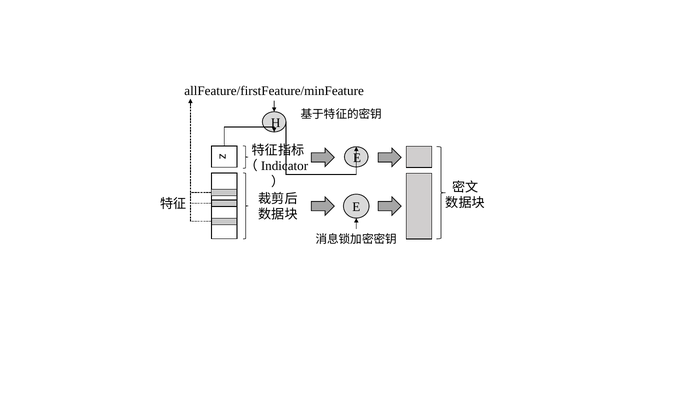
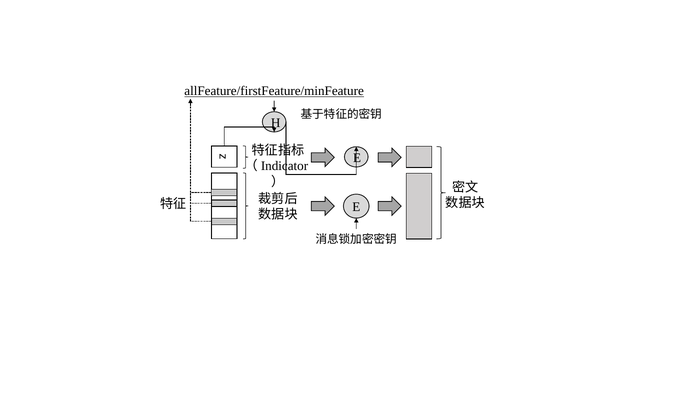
allFeature/firstFeature/minFeature underline: none -> present (274, 91)
